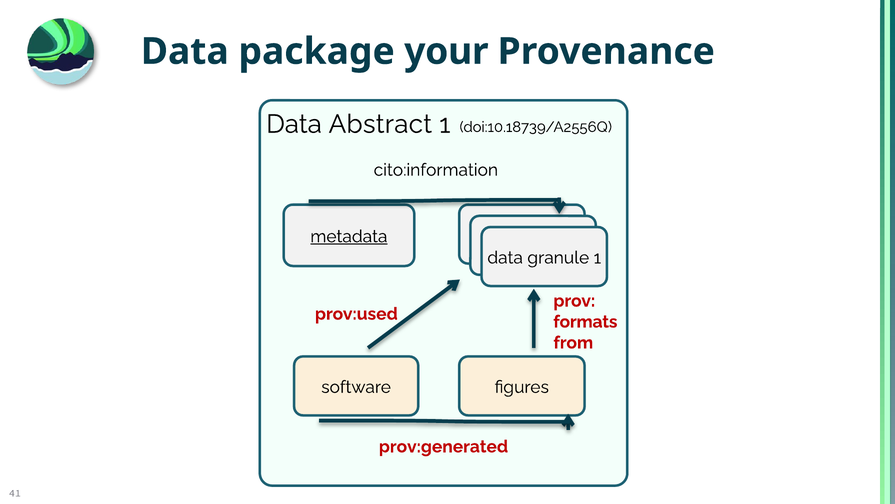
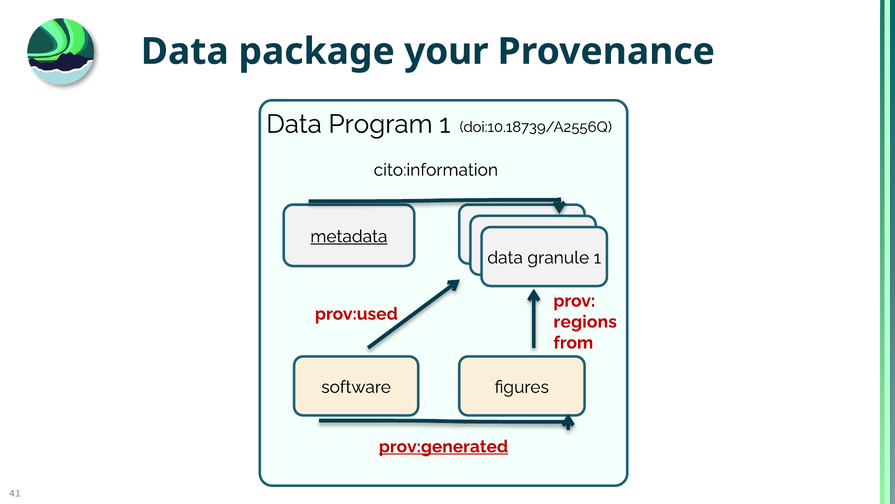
Abstract: Abstract -> Program (380, 124)
formats: formats -> regions (585, 321)
prov:generated underline: none -> present (443, 446)
